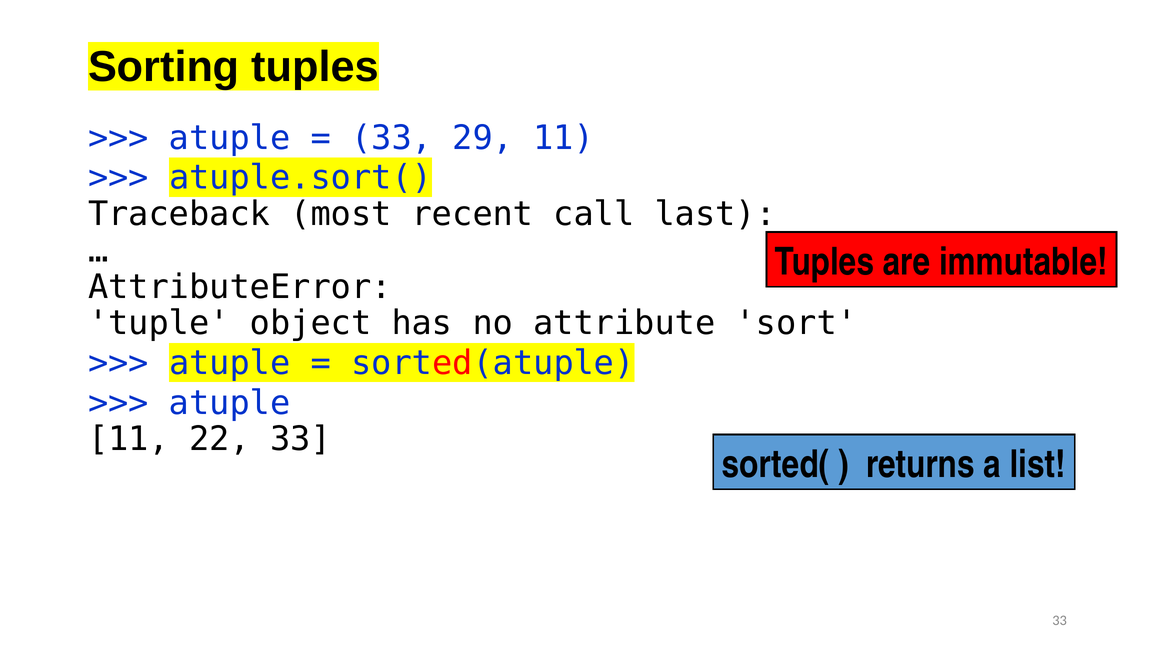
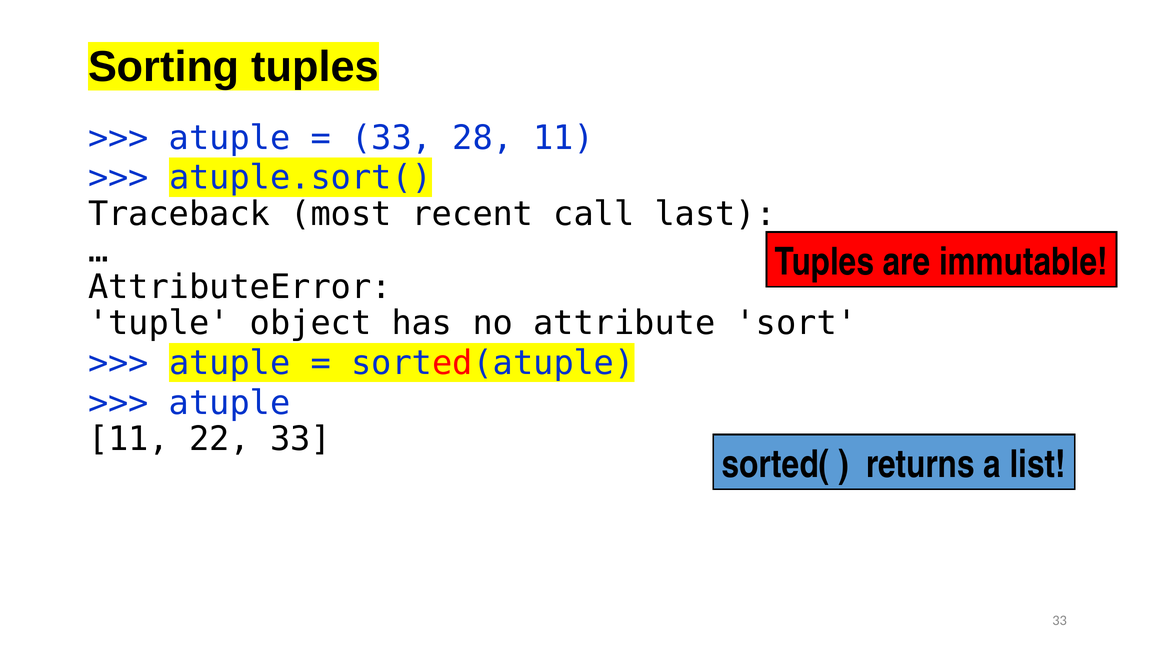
29: 29 -> 28 (483, 138)
